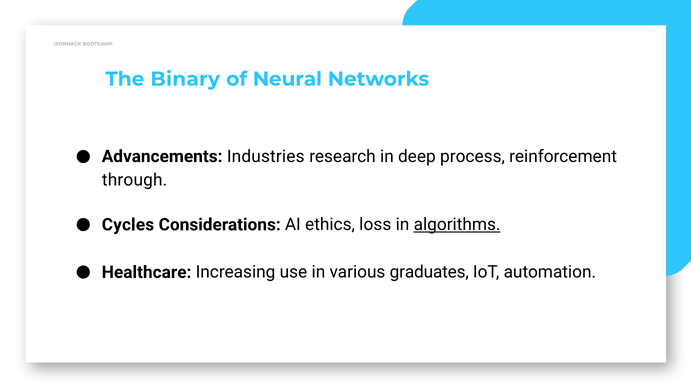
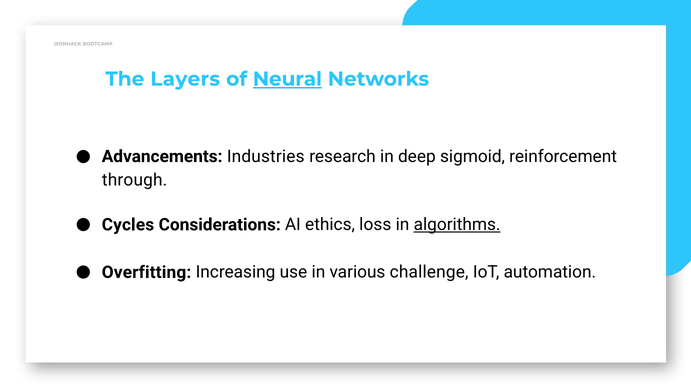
Binary: Binary -> Layers (185, 79)
Neural underline: none -> present (287, 79)
process: process -> sigmoid (473, 157)
Healthcare: Healthcare -> Overfitting (146, 273)
graduates: graduates -> challenge (429, 273)
